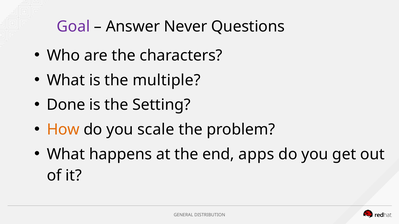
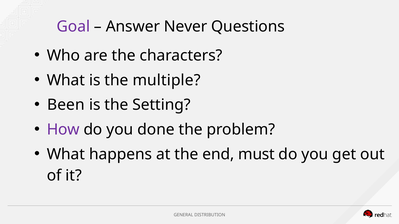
Done: Done -> Been (66, 105)
How colour: orange -> purple (63, 130)
scale: scale -> done (156, 130)
apps: apps -> must (256, 155)
